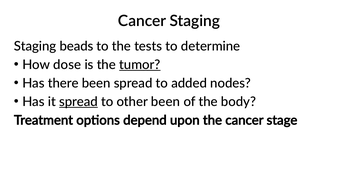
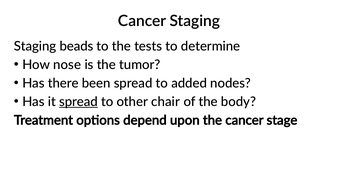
dose: dose -> nose (67, 65)
tumor underline: present -> none (140, 65)
other been: been -> chair (165, 102)
